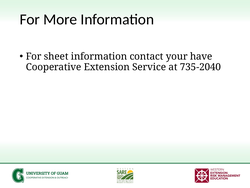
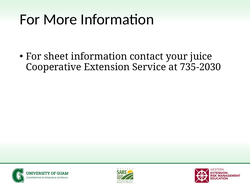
have: have -> juice (201, 56)
735-2040: 735-2040 -> 735-2030 (200, 67)
